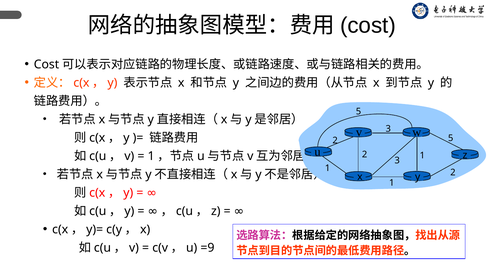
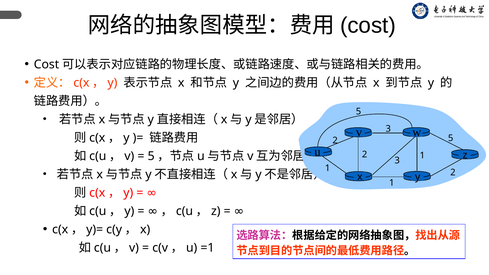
1: 1 -> 5 (151, 156)
=9: =9 -> =1 (207, 248)
